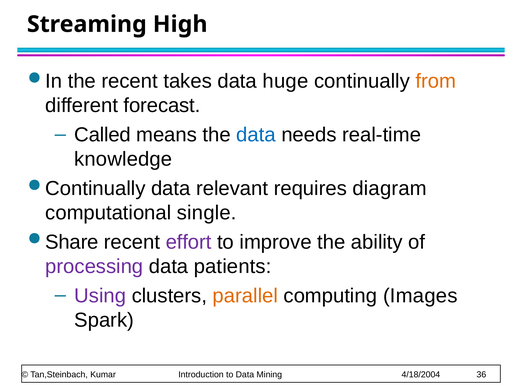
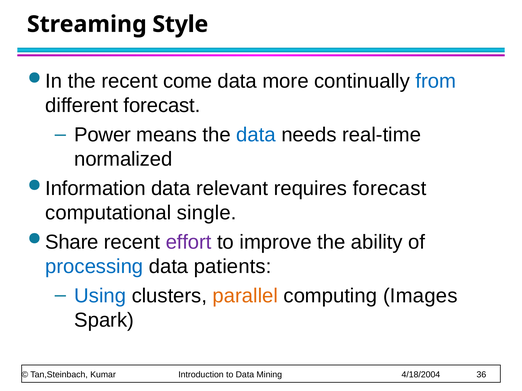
High: High -> Style (180, 24)
takes: takes -> come (188, 81)
huge: huge -> more (286, 81)
from colour: orange -> blue (436, 81)
Called: Called -> Power (103, 135)
knowledge: knowledge -> normalized (123, 159)
Continually: Continually -> Information (95, 189)
requires diagram: diagram -> forecast (390, 189)
processing colour: purple -> blue (94, 267)
Using colour: purple -> blue (100, 296)
